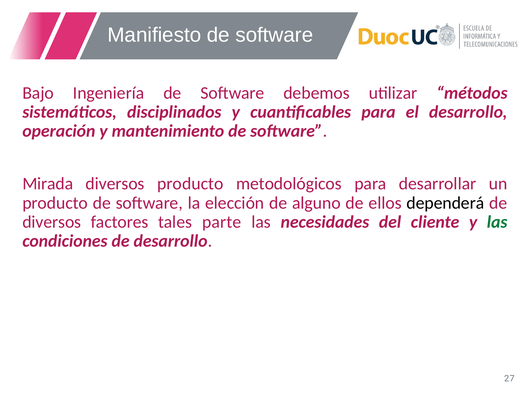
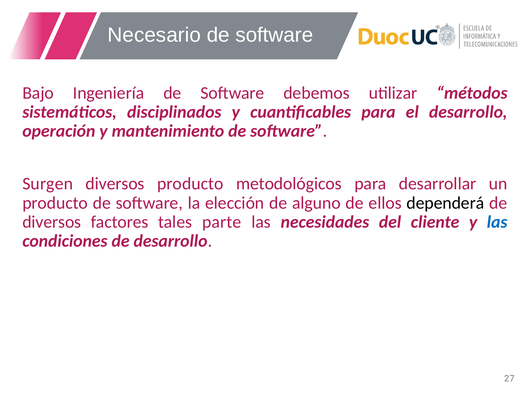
Manifiesto: Manifiesto -> Necesario (154, 35)
Mirada: Mirada -> Surgen (48, 184)
las colour: green -> blue (497, 222)
